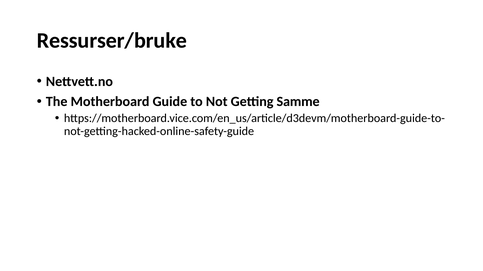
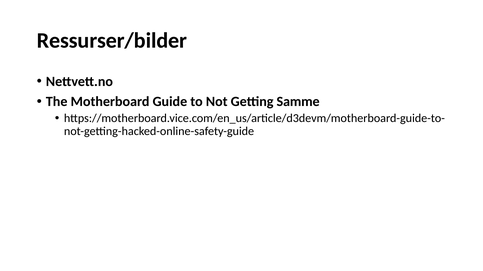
Ressurser/bruke: Ressurser/bruke -> Ressurser/bilder (112, 41)
